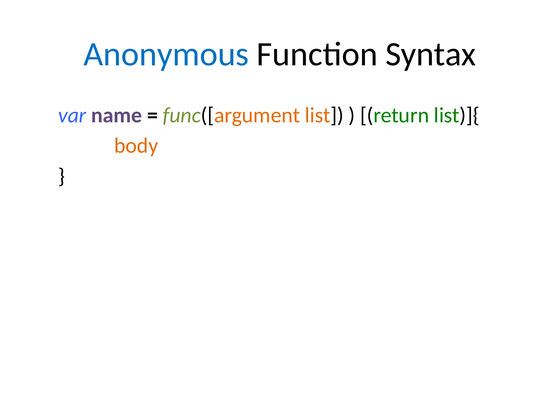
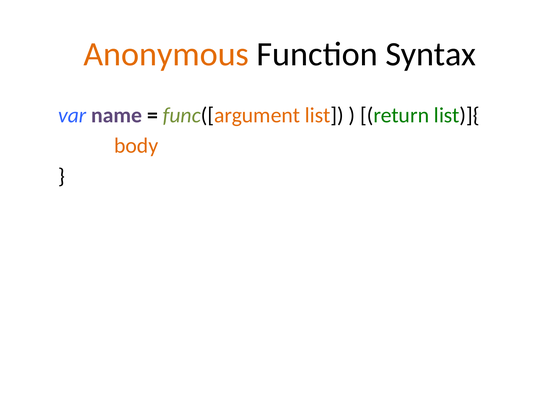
Anonymous colour: blue -> orange (166, 54)
